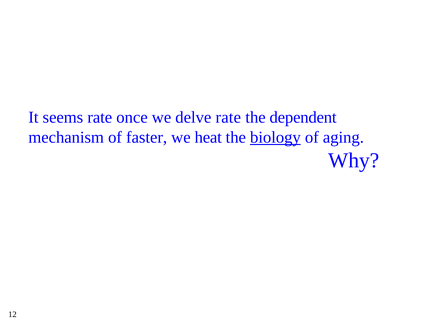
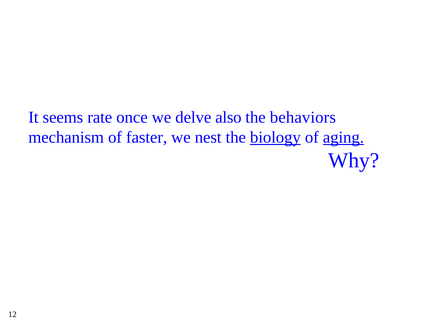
delve rate: rate -> also (228, 117)
dependent: dependent -> behaviors (303, 117)
heat: heat -> nest (208, 137)
aging underline: none -> present (343, 137)
